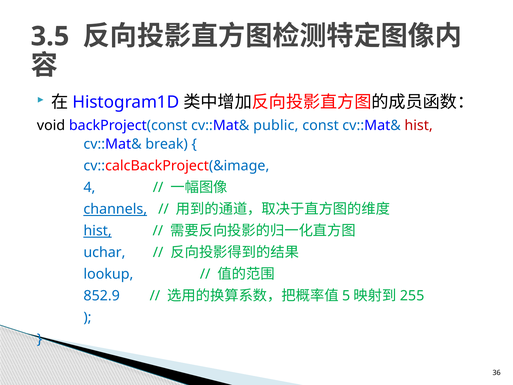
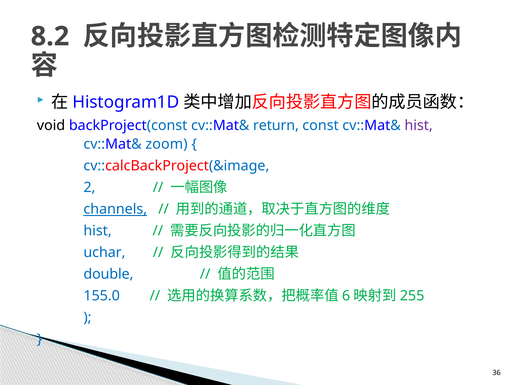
3.5: 3.5 -> 8.2 (50, 36)
public: public -> return (276, 125)
hist colour: red -> purple (419, 125)
break: break -> zoom (167, 144)
4: 4 -> 2 (89, 187)
hist underline: present -> none (98, 231)
lookup: lookup -> double (108, 274)
852.9: 852.9 -> 155.0 (102, 296)
5: 5 -> 6 (346, 296)
